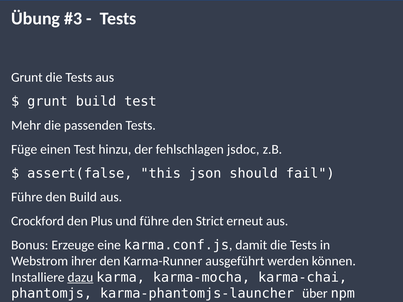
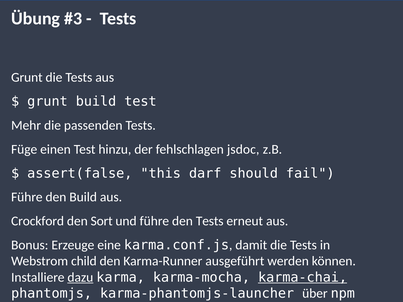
json: json -> darf (205, 173)
Plus: Plus -> Sort (102, 221)
den Strict: Strict -> Tests (210, 221)
ihrer: ihrer -> child (84, 261)
karma-chai underline: none -> present (303, 278)
